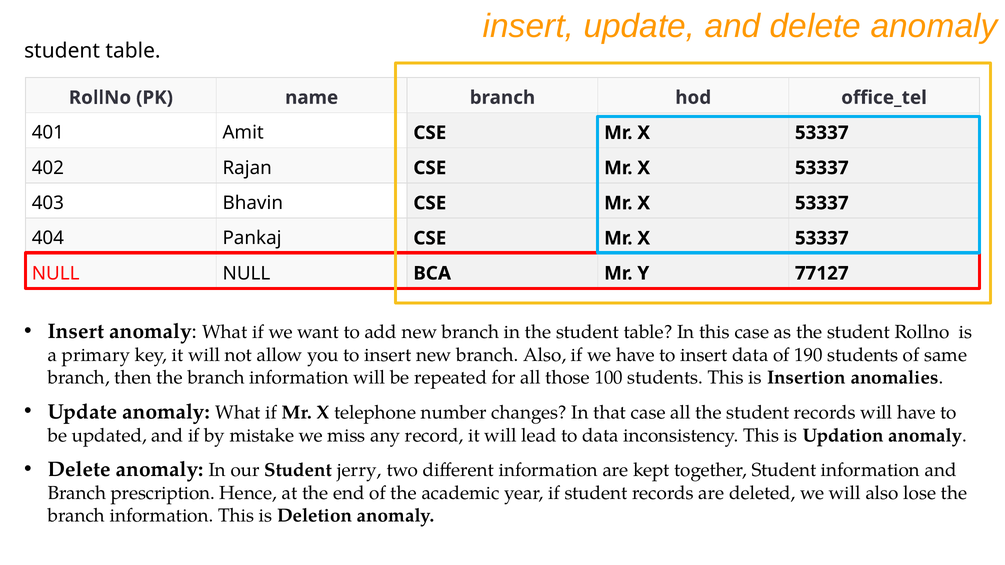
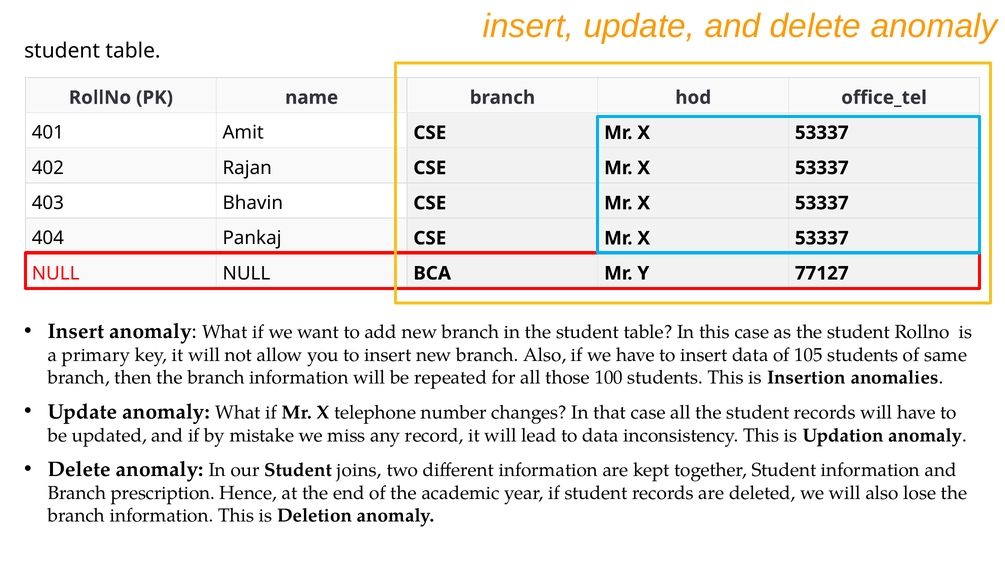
190: 190 -> 105 (809, 355)
jerry: jerry -> joins (359, 470)
